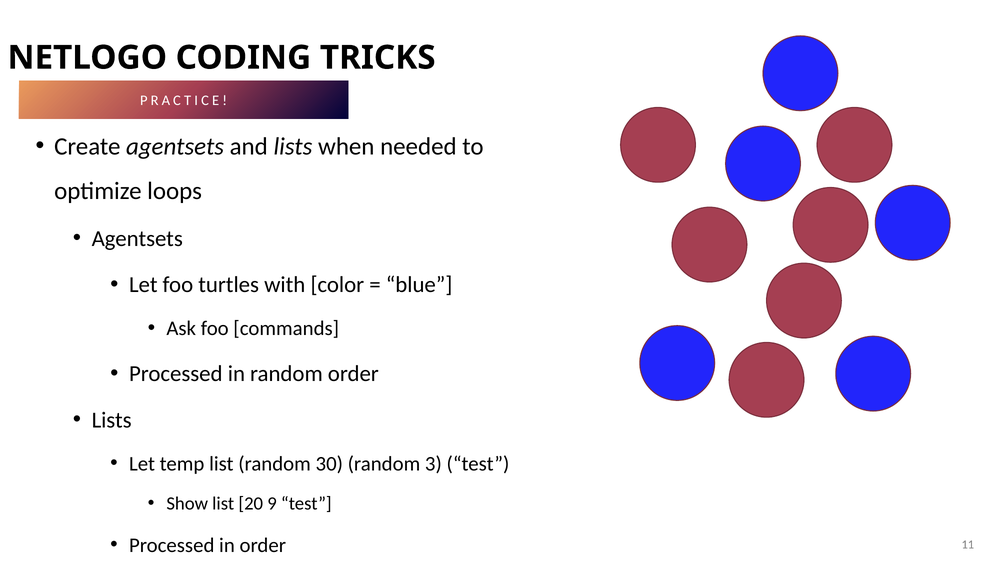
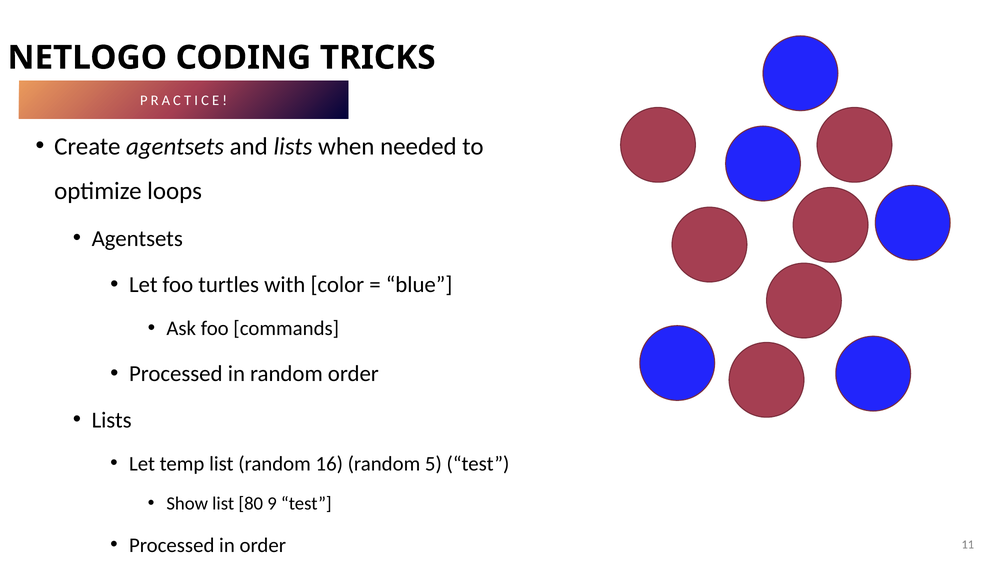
30: 30 -> 16 (329, 464)
3: 3 -> 5 (433, 464)
20: 20 -> 80 (251, 504)
